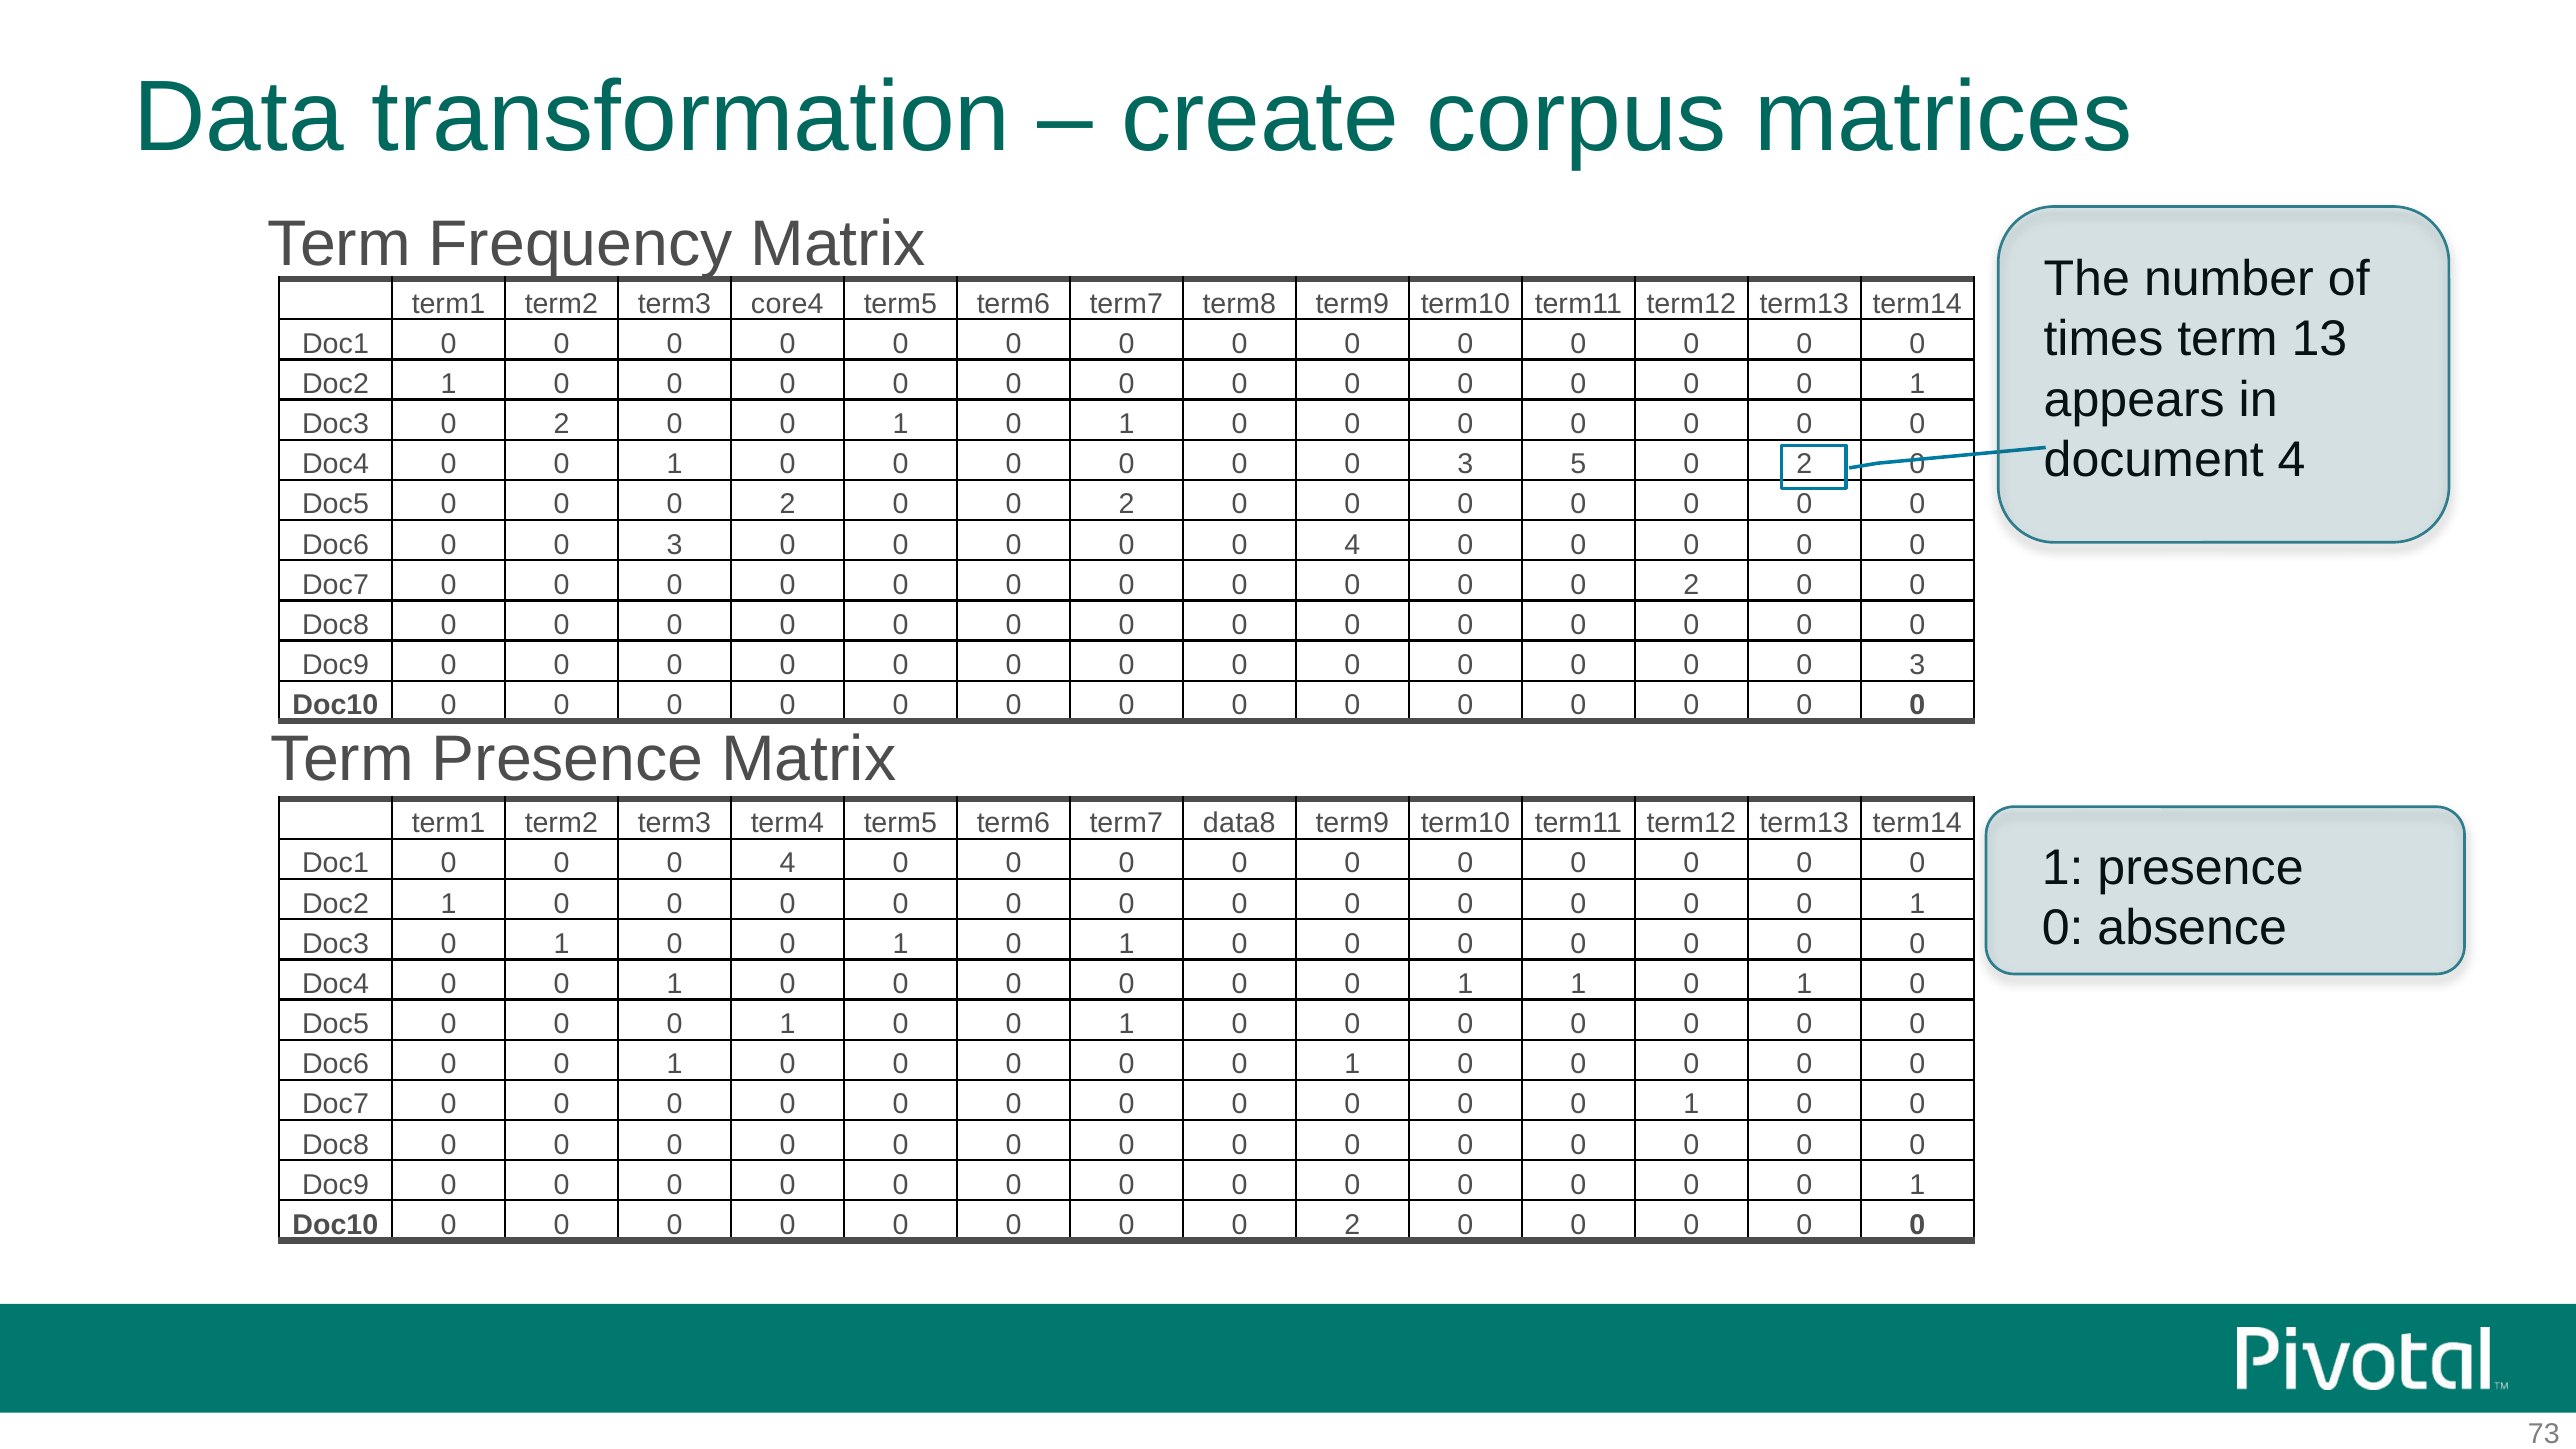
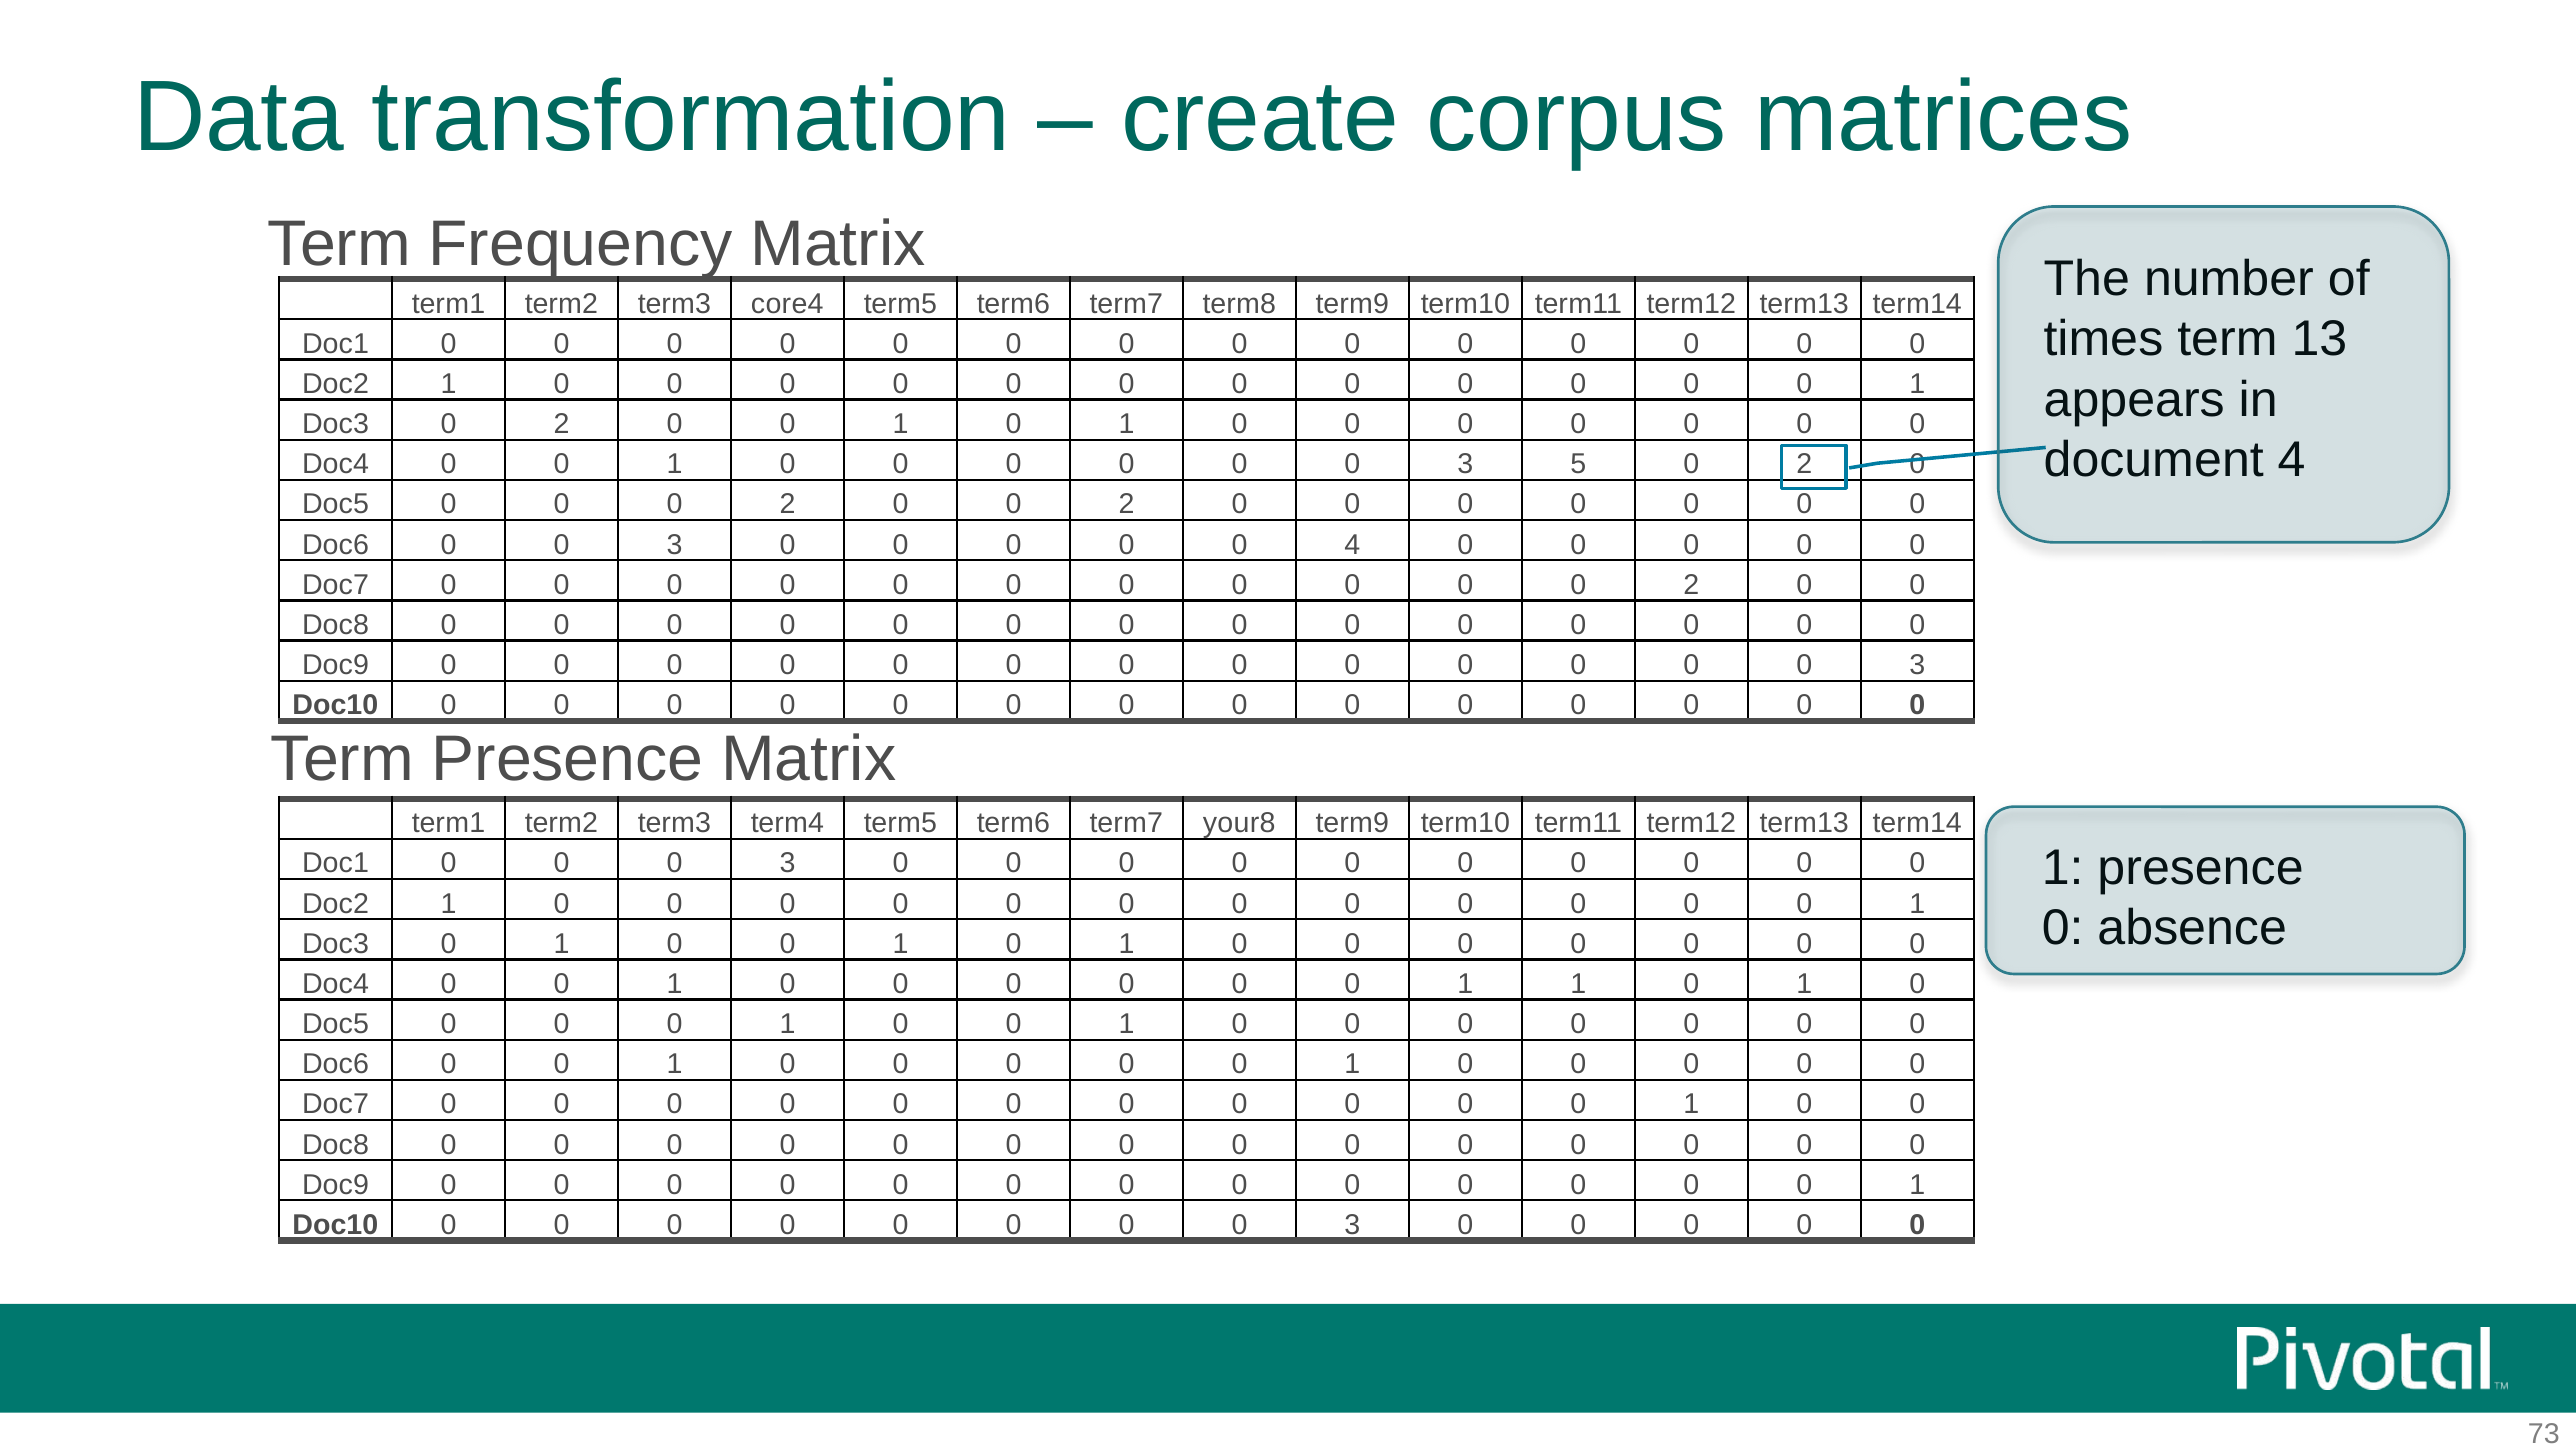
data8: data8 -> your8 (1239, 823)
4: 4 -> 3 (788, 864)
2: 2 -> 3 (1352, 1225)
